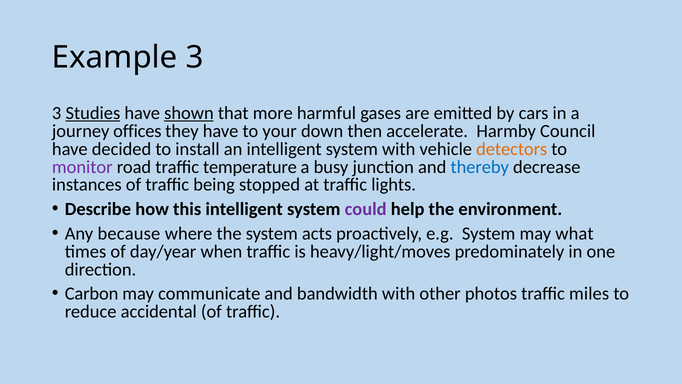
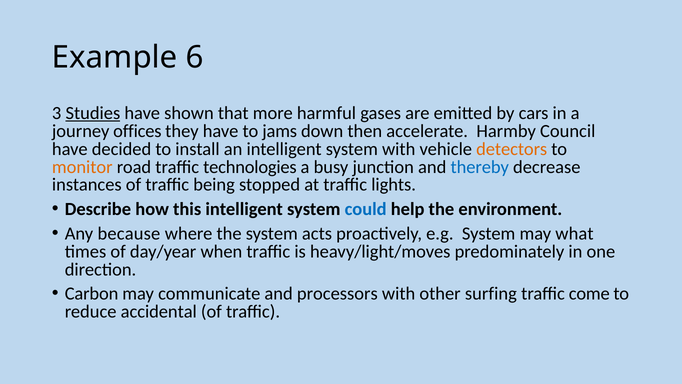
Example 3: 3 -> 6 (195, 57)
shown underline: present -> none (189, 113)
your: your -> jams (280, 131)
monitor colour: purple -> orange (82, 167)
temperature: temperature -> technologies (250, 167)
could colour: purple -> blue (366, 209)
bandwidth: bandwidth -> processors (337, 294)
photos: photos -> surfing (491, 294)
miles: miles -> come (589, 294)
